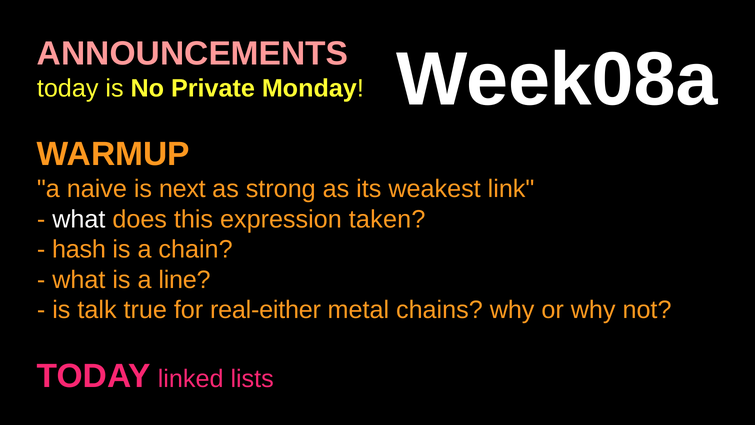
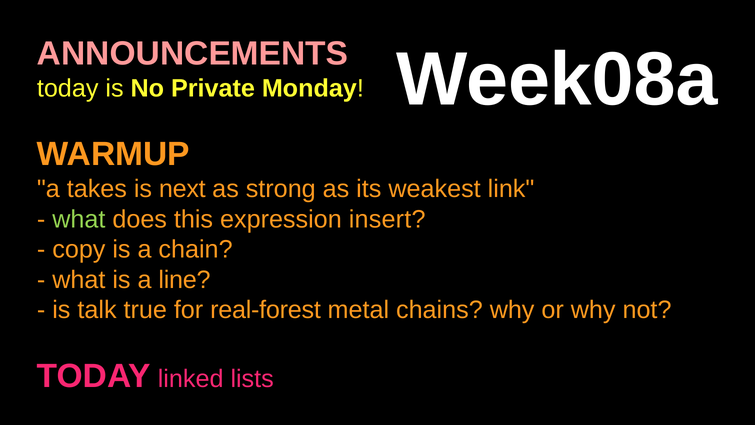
naive: naive -> takes (97, 189)
what colour: white -> light green (79, 219)
taken: taken -> insert (387, 219)
hash: hash -> copy (79, 249)
real-either: real-either -> real-forest (266, 310)
